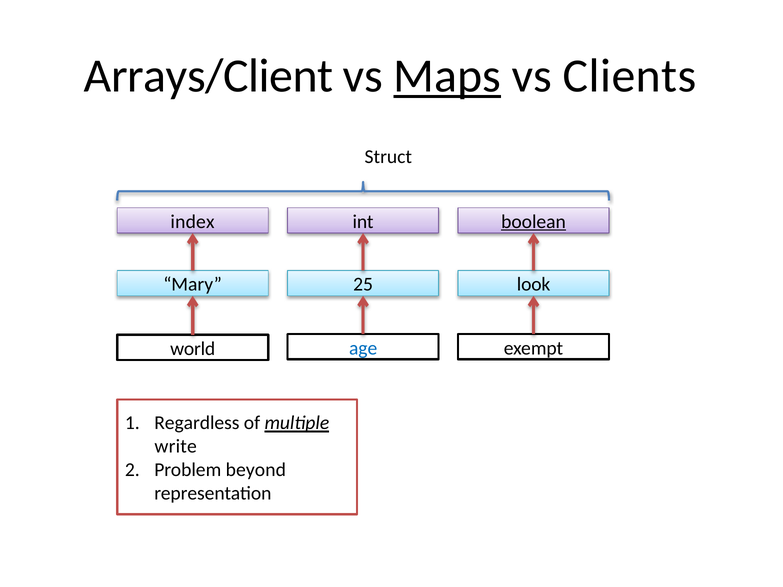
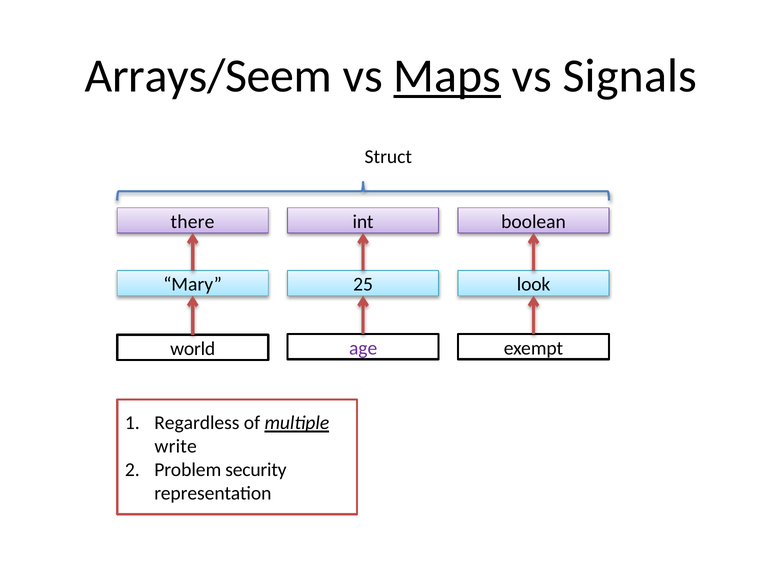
Arrays/Client: Arrays/Client -> Arrays/Seem (208, 76)
Clients: Clients -> Signals (630, 76)
index: index -> there (193, 222)
boolean underline: present -> none (533, 222)
age colour: blue -> purple (363, 348)
beyond: beyond -> security (256, 470)
